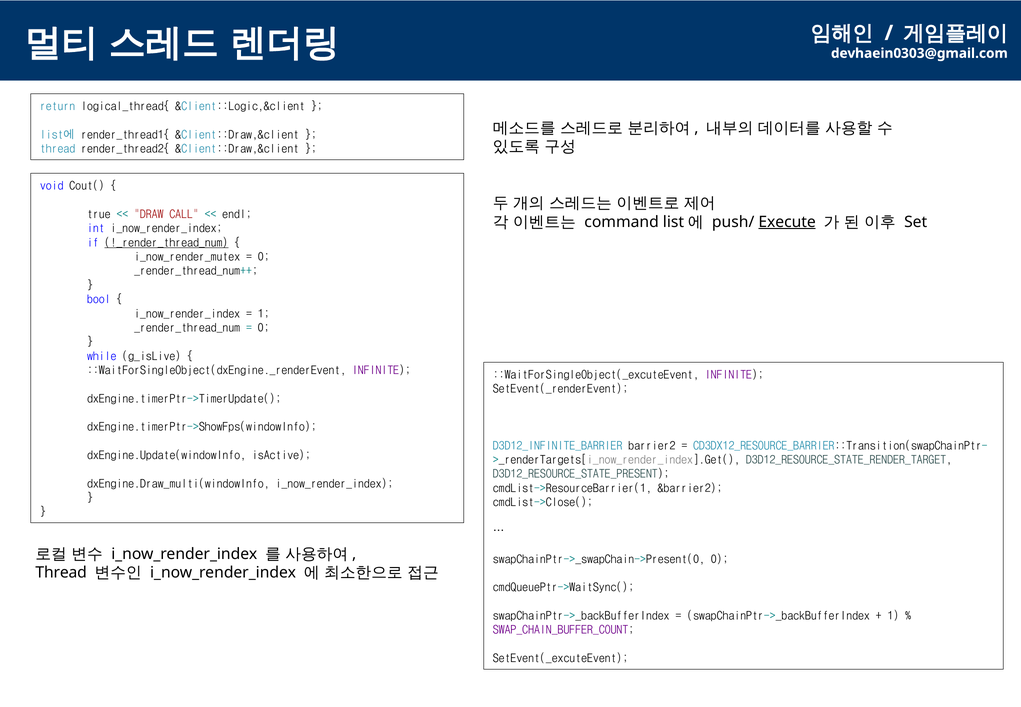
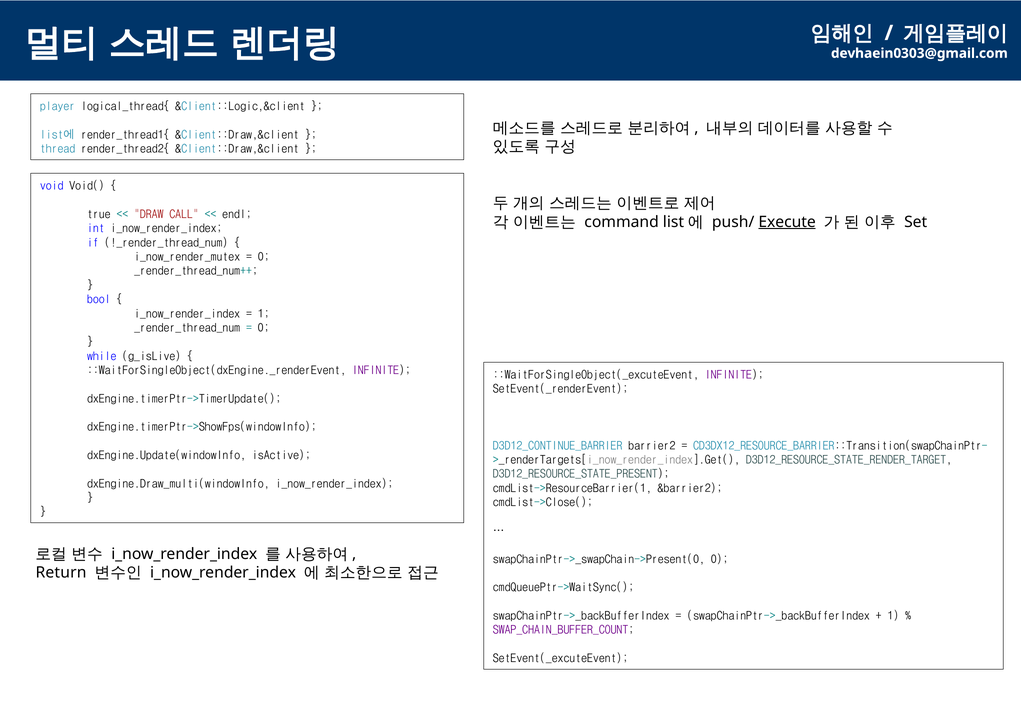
return: return -> player (58, 106)
Cout(: Cout( -> Void( (87, 186)
!_render_thread_num underline: present -> none (167, 243)
D3D12_INFINITE_BARRIER: D3D12_INFINITE_BARRIER -> D3D12_CONTINUE_BARRIER (558, 446)
Thread: Thread -> Return (61, 573)
